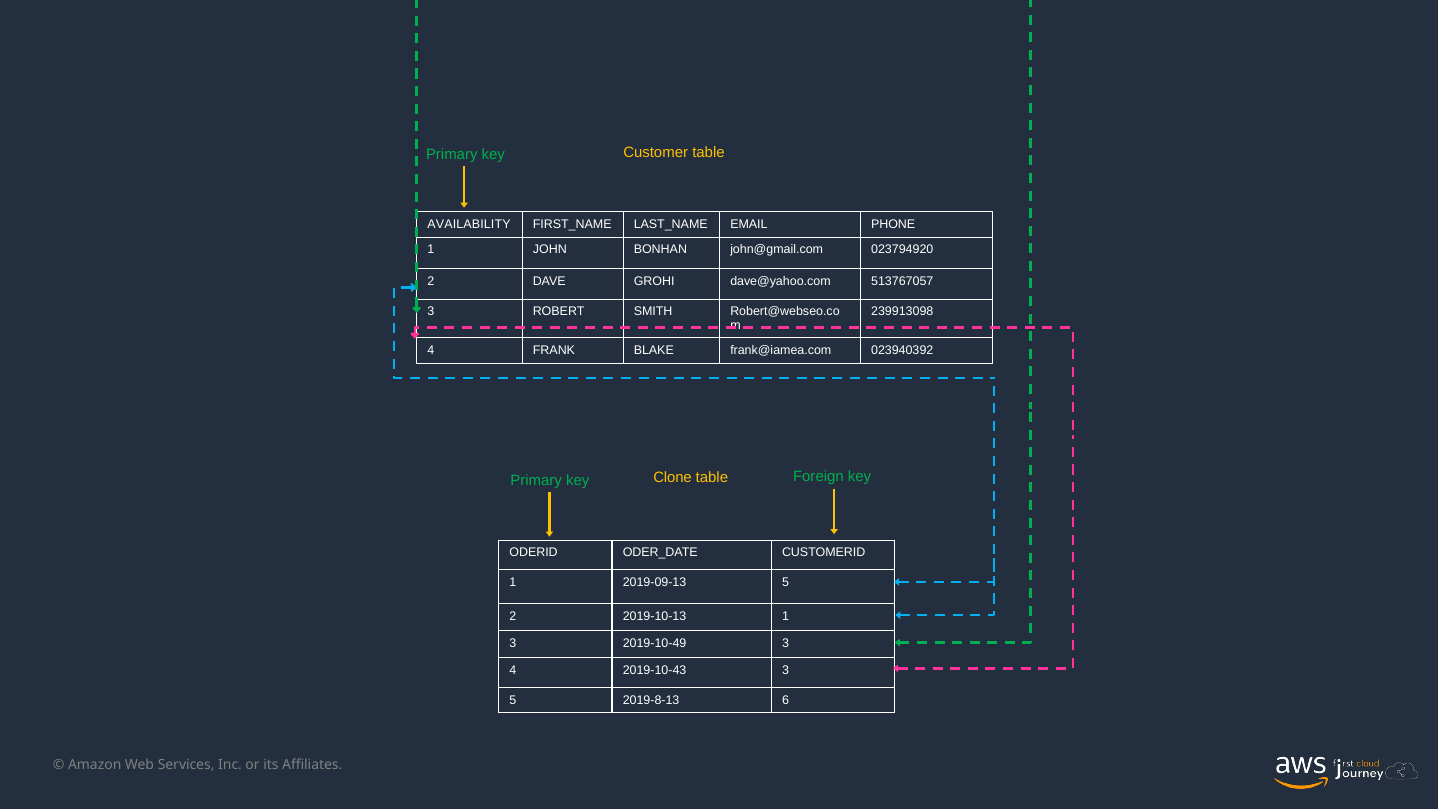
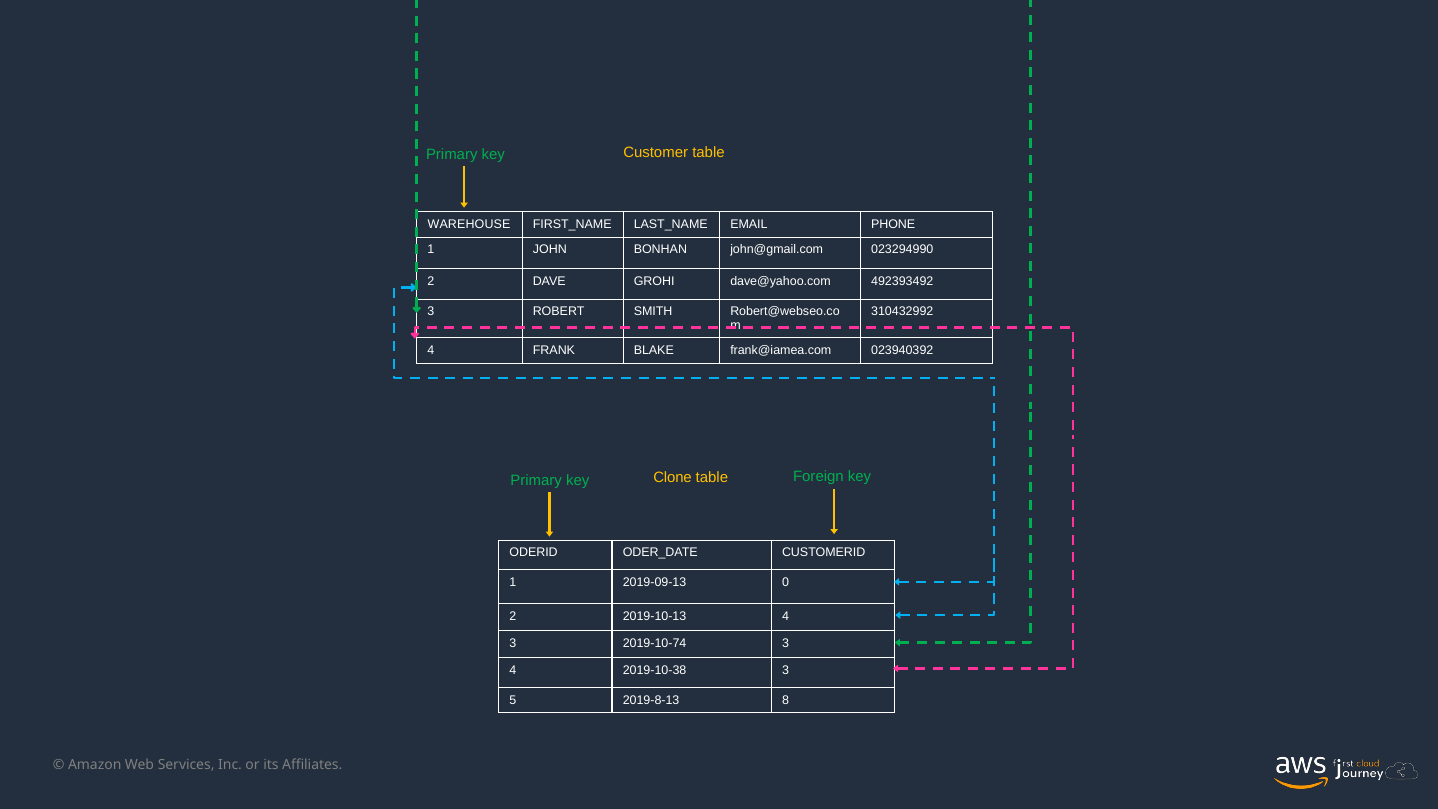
AVAILABILITY: AVAILABILITY -> WAREHOUSE (469, 224)
023794920: 023794920 -> 023294990 (902, 250)
513767057: 513767057 -> 492393492 (902, 281)
239913098: 239913098 -> 310432992 (902, 312)
2019-09-13 5: 5 -> 0 (786, 582)
2019-10-13 1: 1 -> 4 (786, 616)
2019-10-49: 2019-10-49 -> 2019-10-74 (655, 643)
2019-10-43: 2019-10-43 -> 2019-10-38 (655, 670)
6: 6 -> 8 (786, 700)
